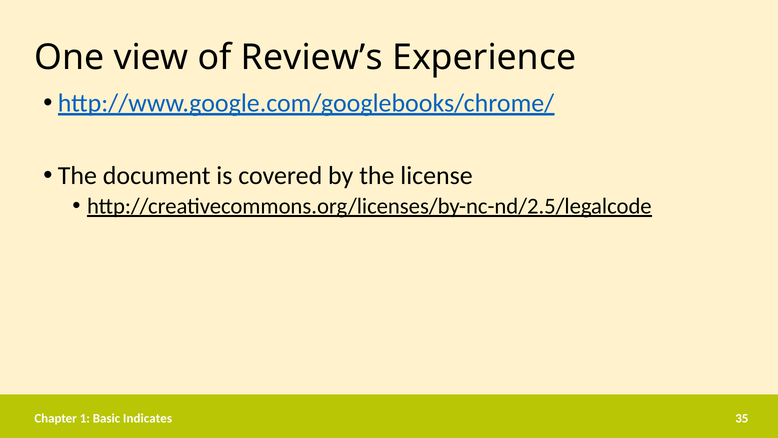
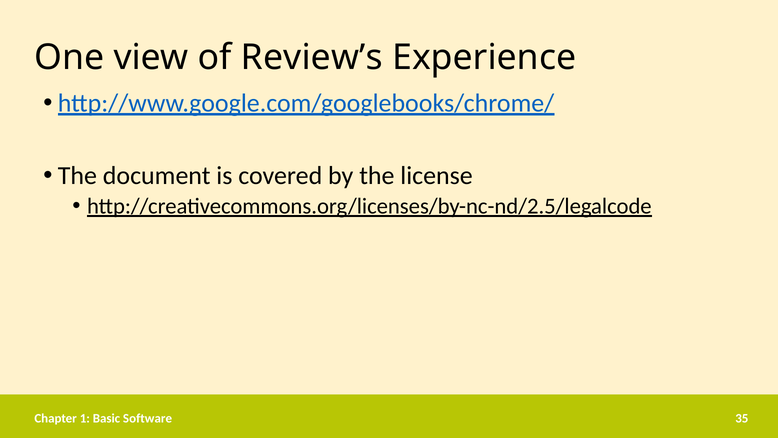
Indicates: Indicates -> Software (148, 418)
